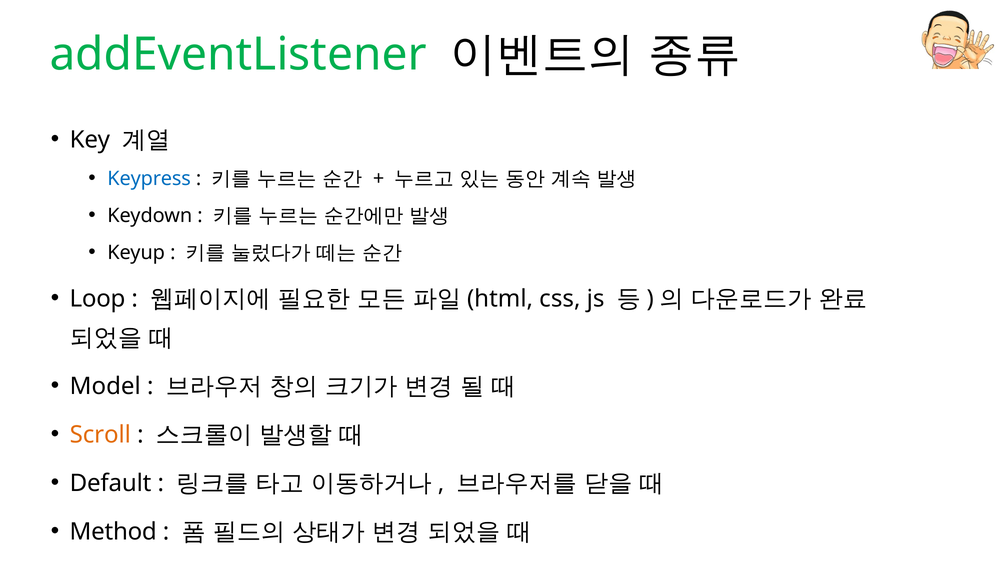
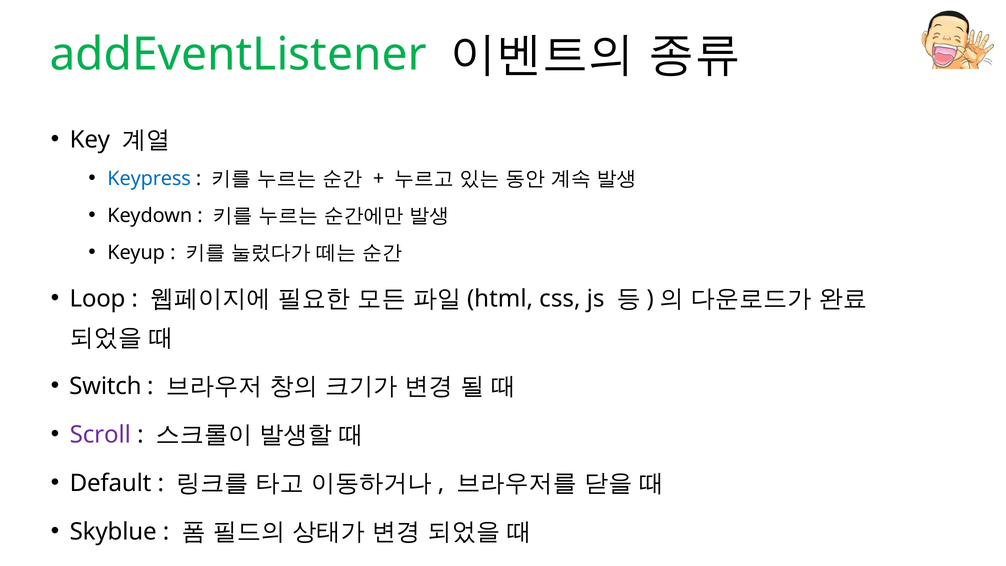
Model: Model -> Switch (105, 386)
Scroll colour: orange -> purple (100, 435)
Method: Method -> Skyblue (113, 531)
